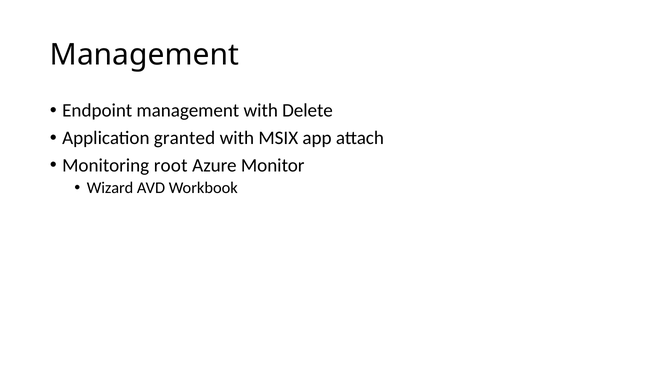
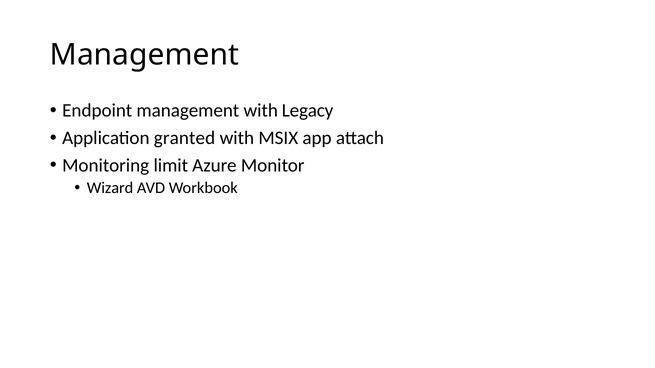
Delete: Delete -> Legacy (308, 111)
root: root -> limit (171, 166)
